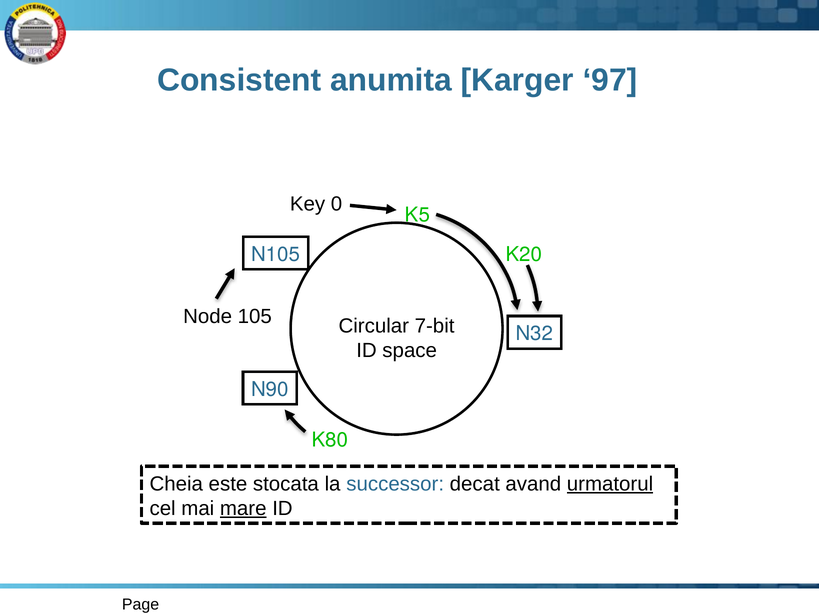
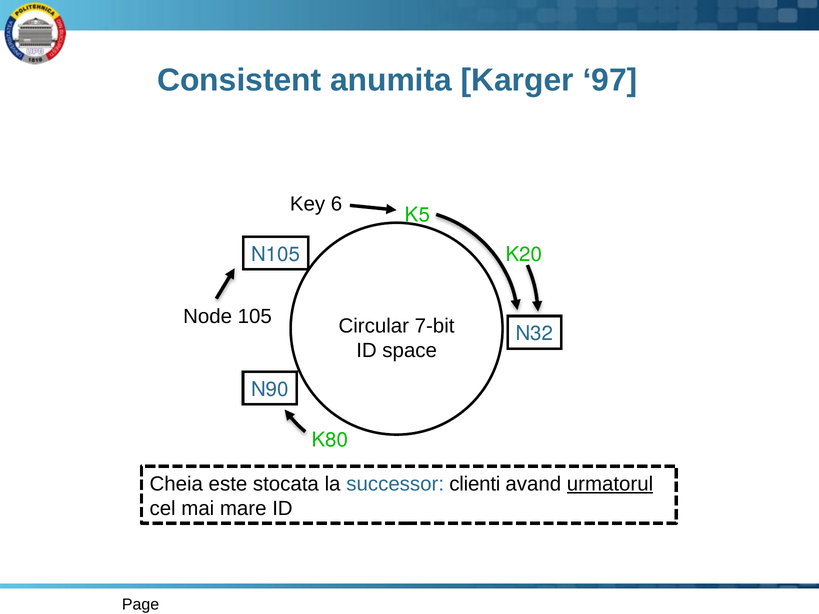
0: 0 -> 6 (337, 204)
decat: decat -> clienti (475, 484)
mare underline: present -> none (243, 509)
